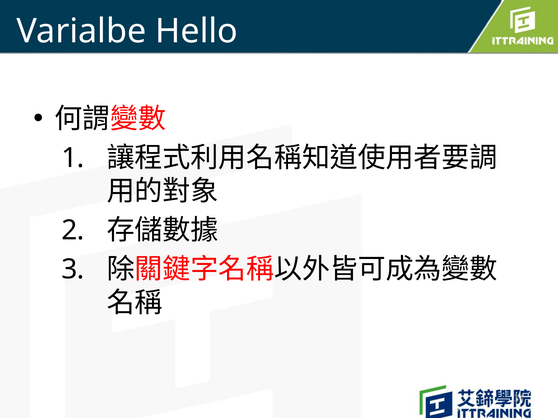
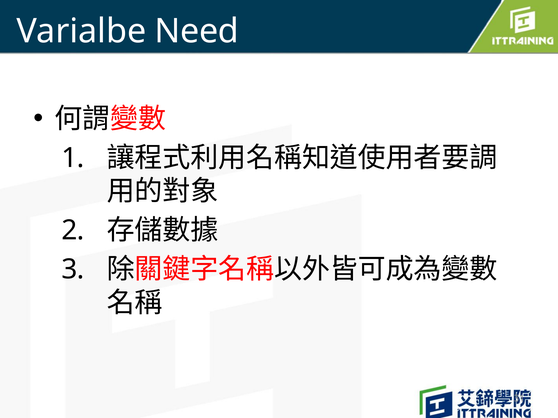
Hello: Hello -> Need (197, 31)
